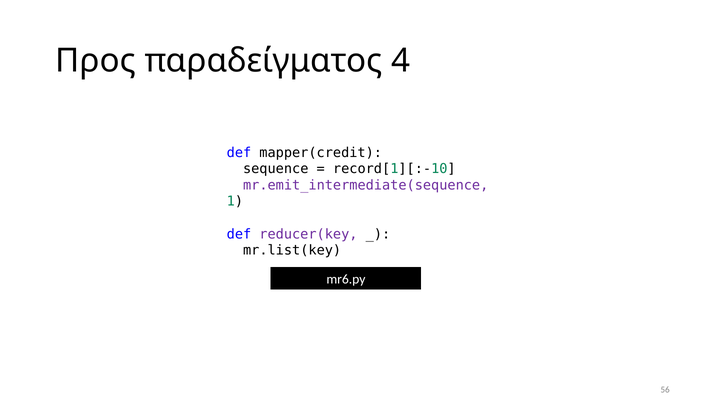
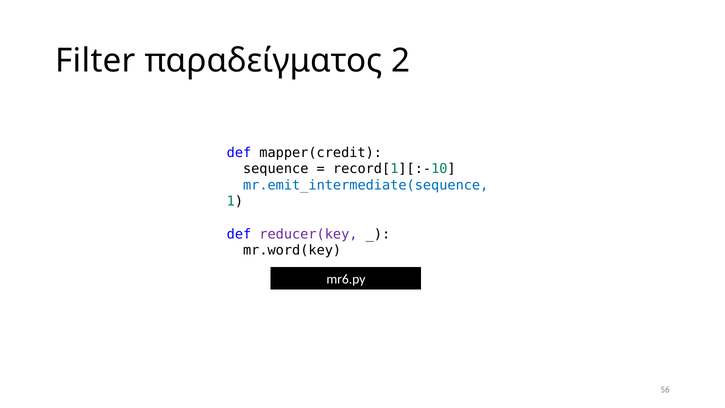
Προς: Προς -> Filter (95, 61)
4: 4 -> 2 (401, 61)
mr.emit_intermediate(sequence colour: purple -> blue (366, 185)
mr.list(key: mr.list(key -> mr.word(key (292, 250)
